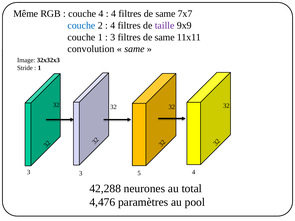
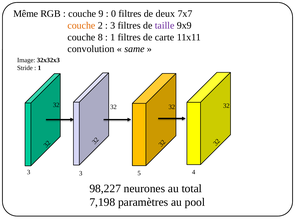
couche 4: 4 -> 9 (101, 14)
4: 4 -> 0 (114, 14)
same: same -> deux (165, 14)
couche colour: blue -> orange (81, 25)
4: 4 -> 3 (113, 25)
couche 1: 1 -> 8 (100, 37)
3: 3 -> 1 (113, 37)
same: same -> carte (165, 37)
42,288: 42,288 -> 98,227 (105, 189)
4,476: 4,476 -> 7,198 (102, 202)
